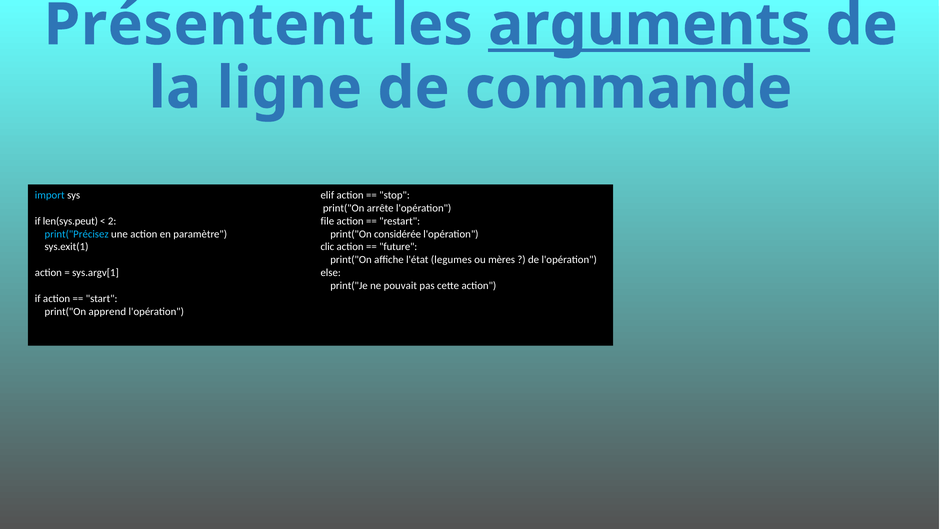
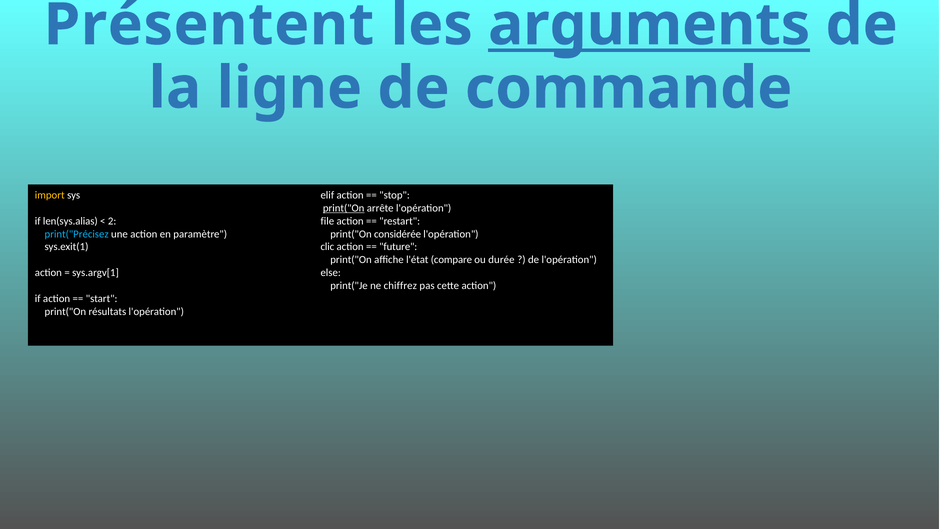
import colour: light blue -> yellow (50, 195)
print("On underline: none -> present (344, 208)
len(sys.peut: len(sys.peut -> len(sys.alias (70, 221)
legumes: legumes -> compare (451, 260)
mères: mères -> durée (501, 260)
pouvait: pouvait -> chiffrez (400, 286)
apprend: apprend -> résultats (107, 312)
